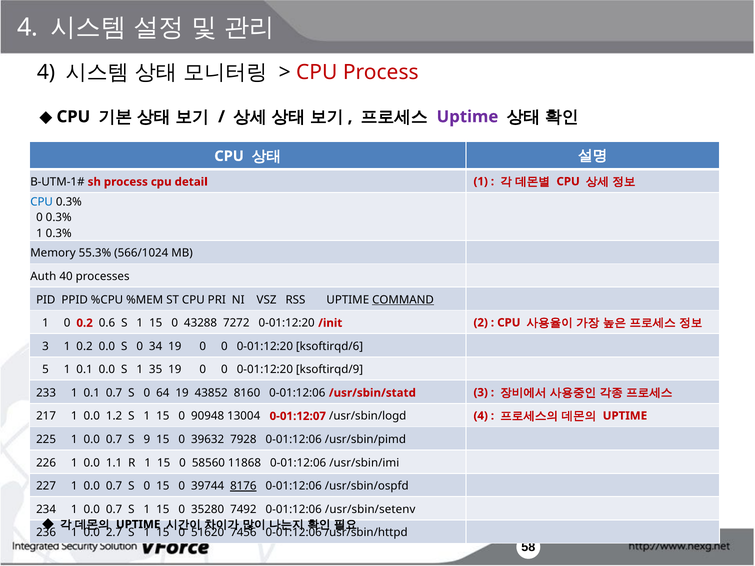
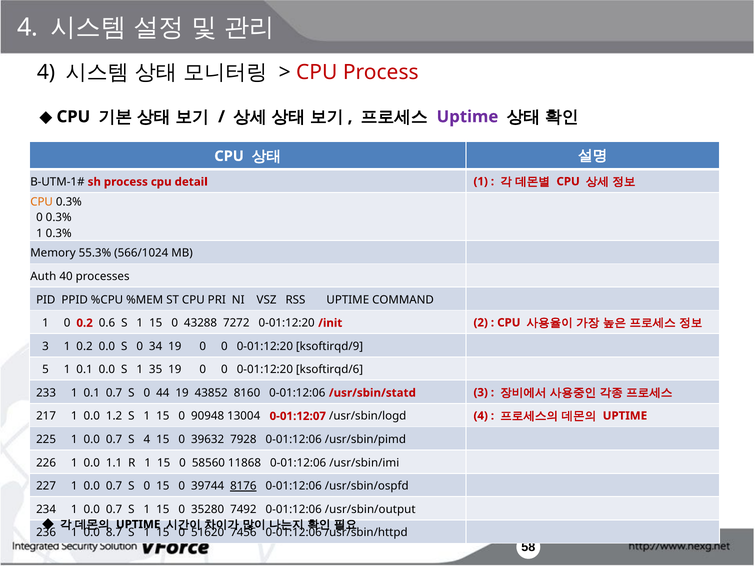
CPU colour: blue -> orange (42, 202)
COMMAND underline: present -> none (403, 300)
ksoftirqd/6: ksoftirqd/6 -> ksoftirqd/9 (330, 346)
ksoftirqd/9: ksoftirqd/9 -> ksoftirqd/6 (330, 370)
64: 64 -> 44 (163, 393)
S 9: 9 -> 4 (147, 440)
/usr/sbin/setenv: /usr/sbin/setenv -> /usr/sbin/output (370, 510)
2.7: 2.7 -> 8.7 (114, 533)
